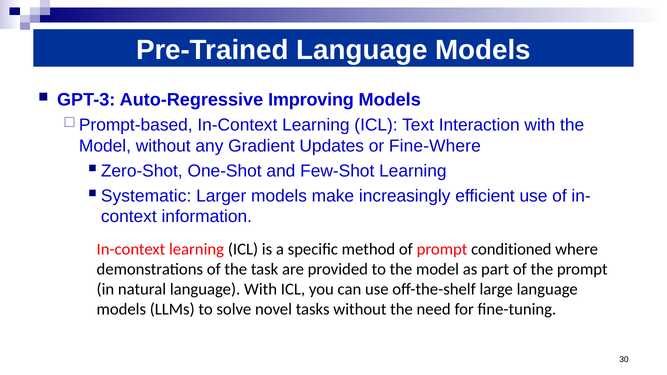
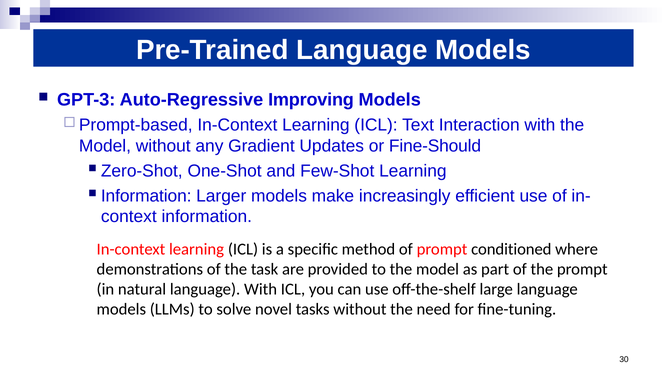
Fine-Where: Fine-Where -> Fine-Should (435, 146)
Systematic: Systematic -> Information (146, 196)
